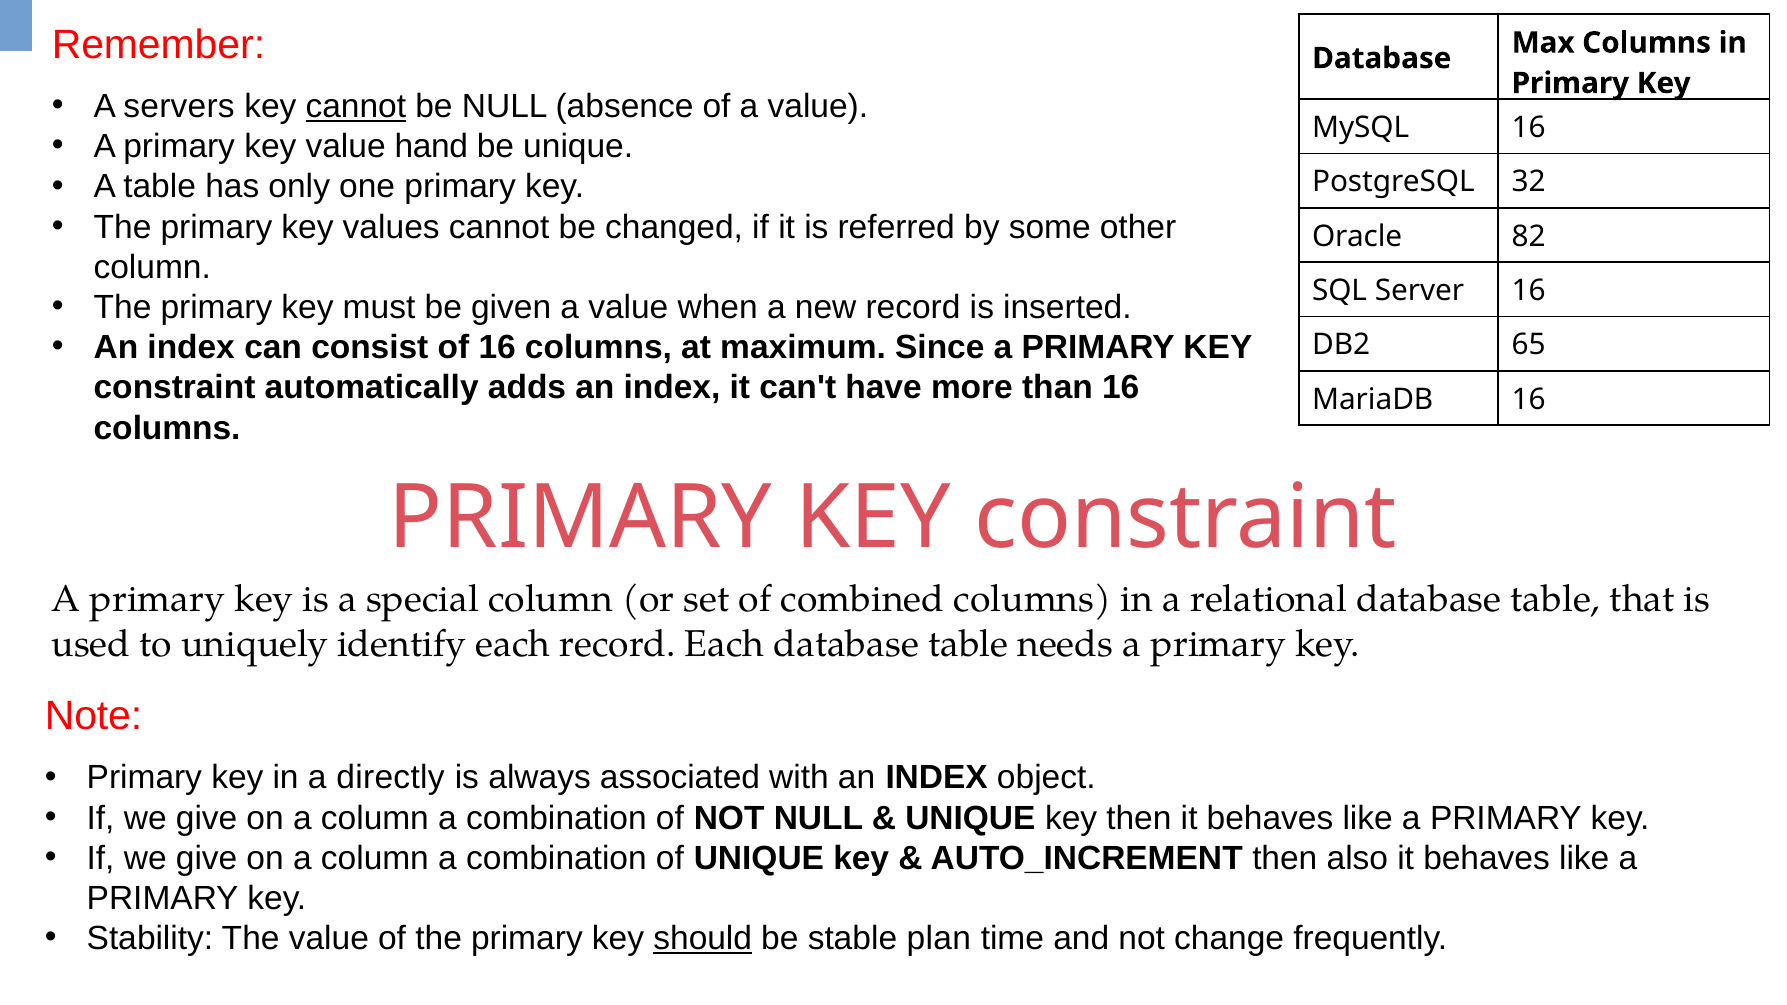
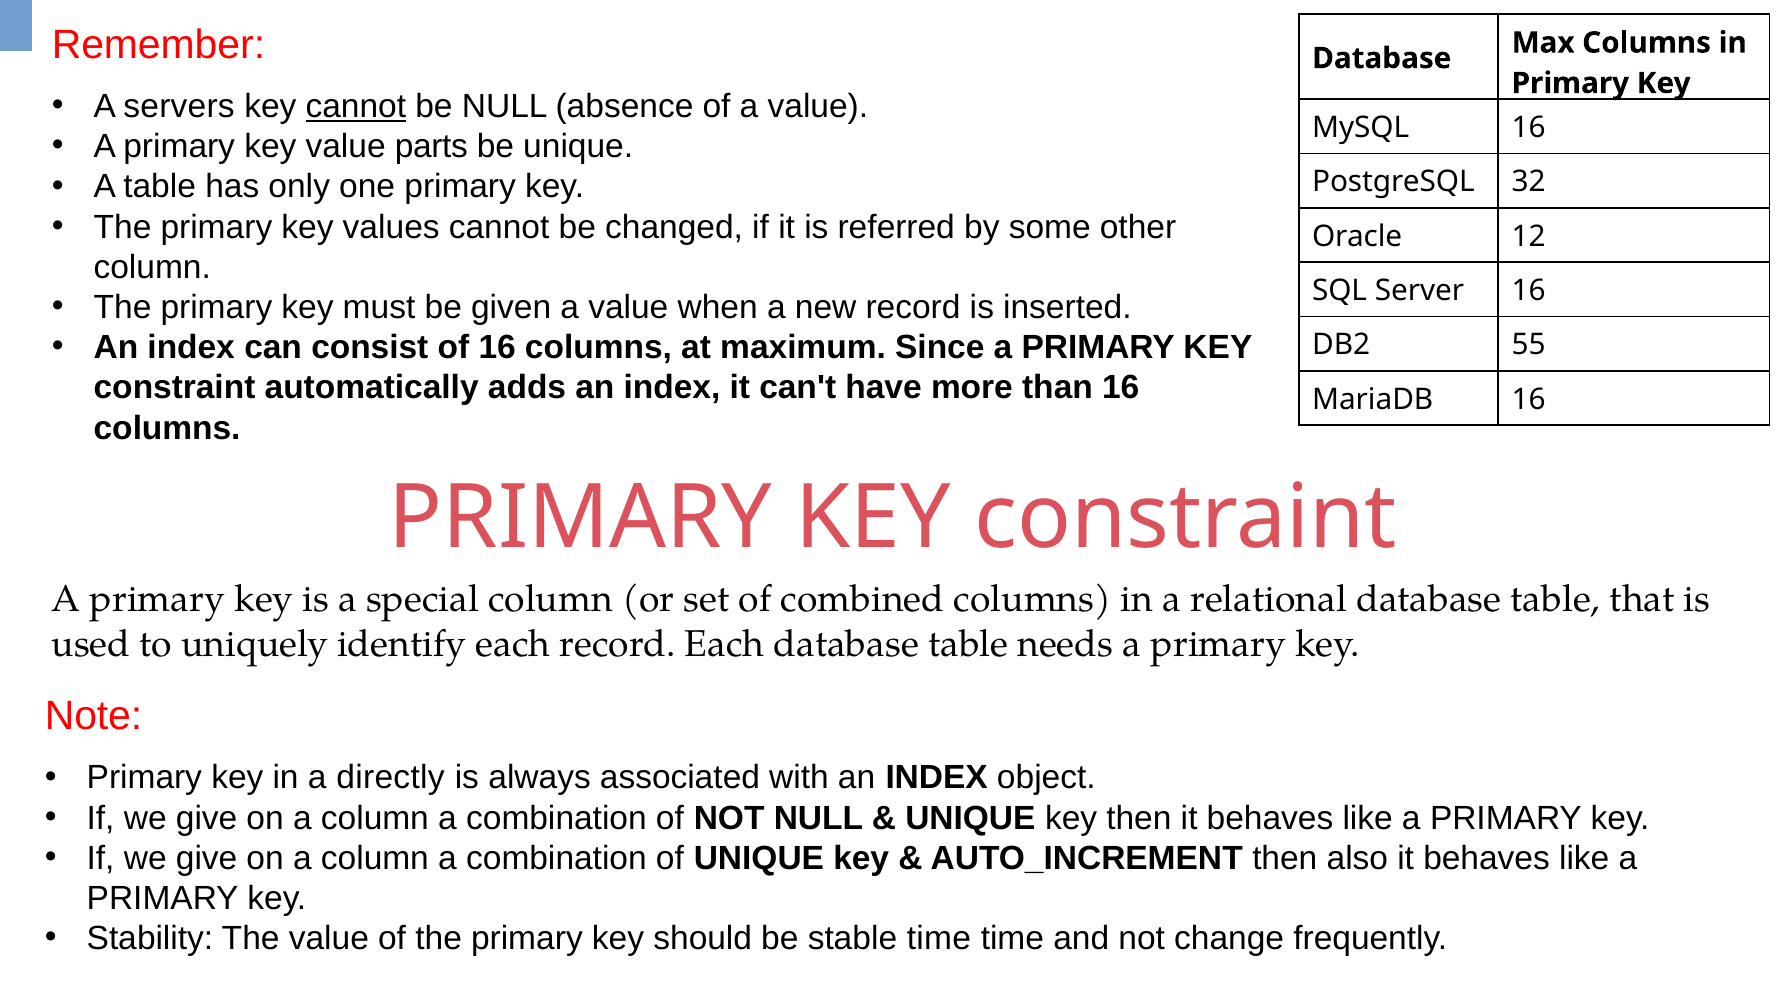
hand: hand -> parts (431, 147)
82: 82 -> 12 (1529, 236)
65: 65 -> 55 (1529, 345)
should underline: present -> none (703, 939)
stable plan: plan -> time (939, 939)
